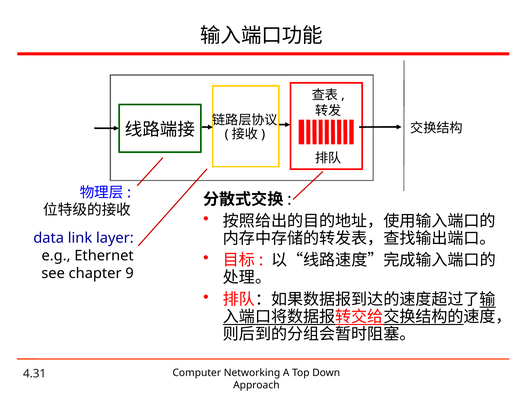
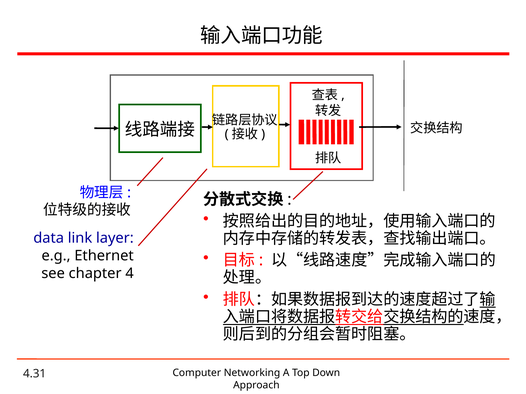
9: 9 -> 4 (130, 274)
